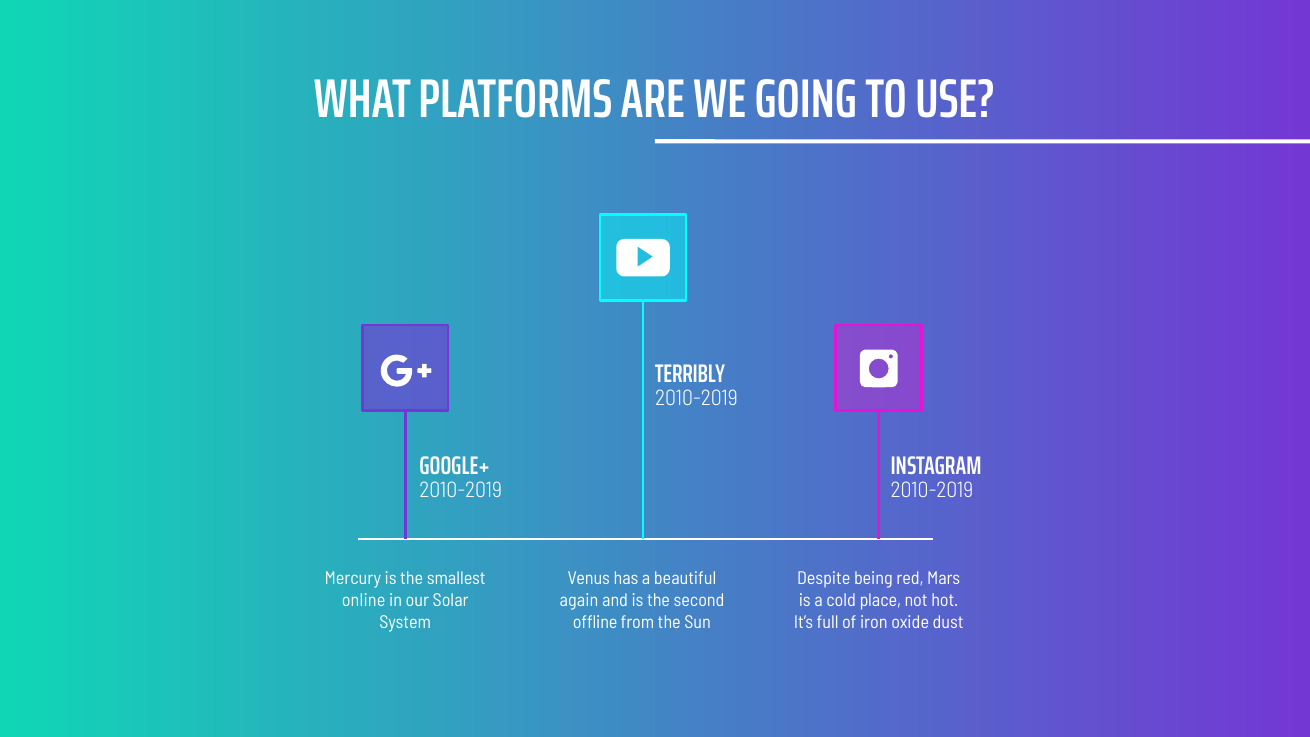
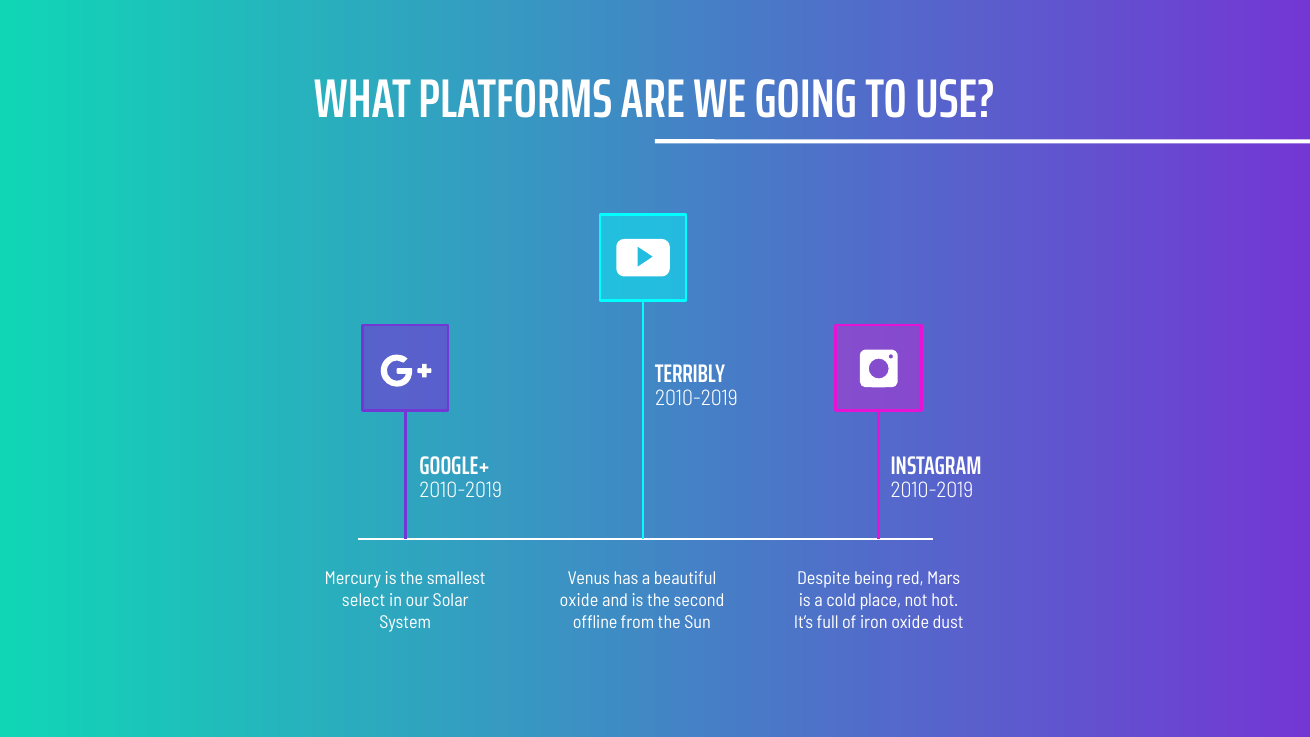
online: online -> select (364, 601)
again: again -> oxide (579, 601)
